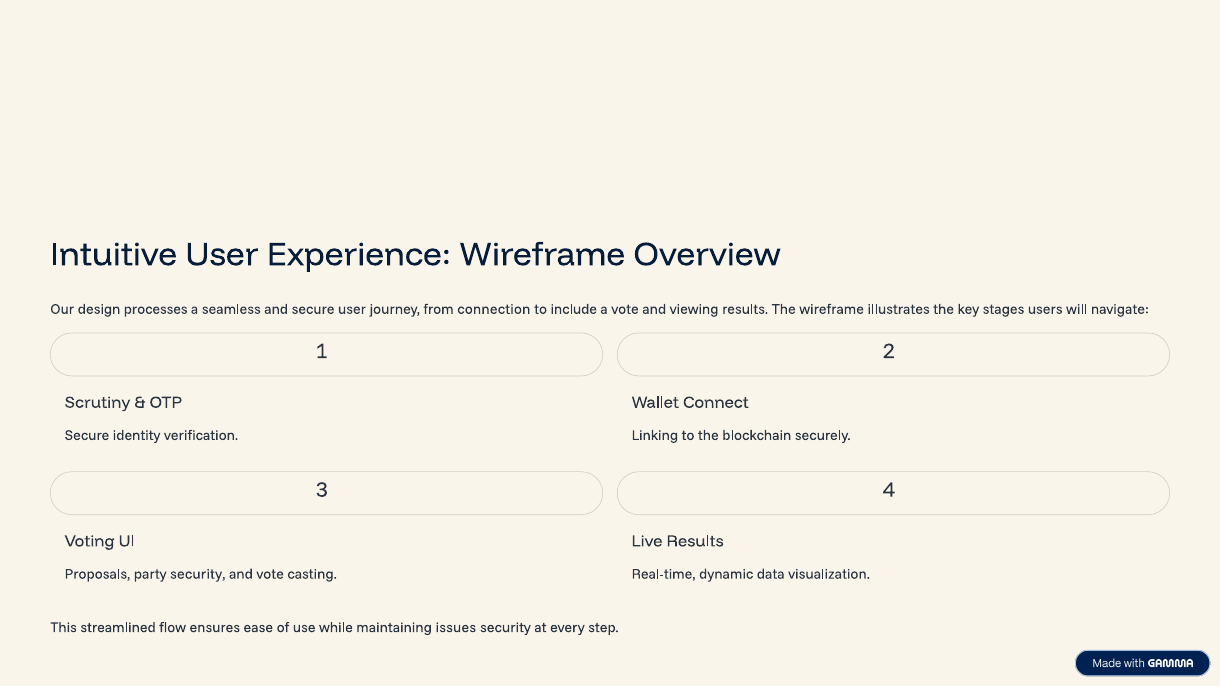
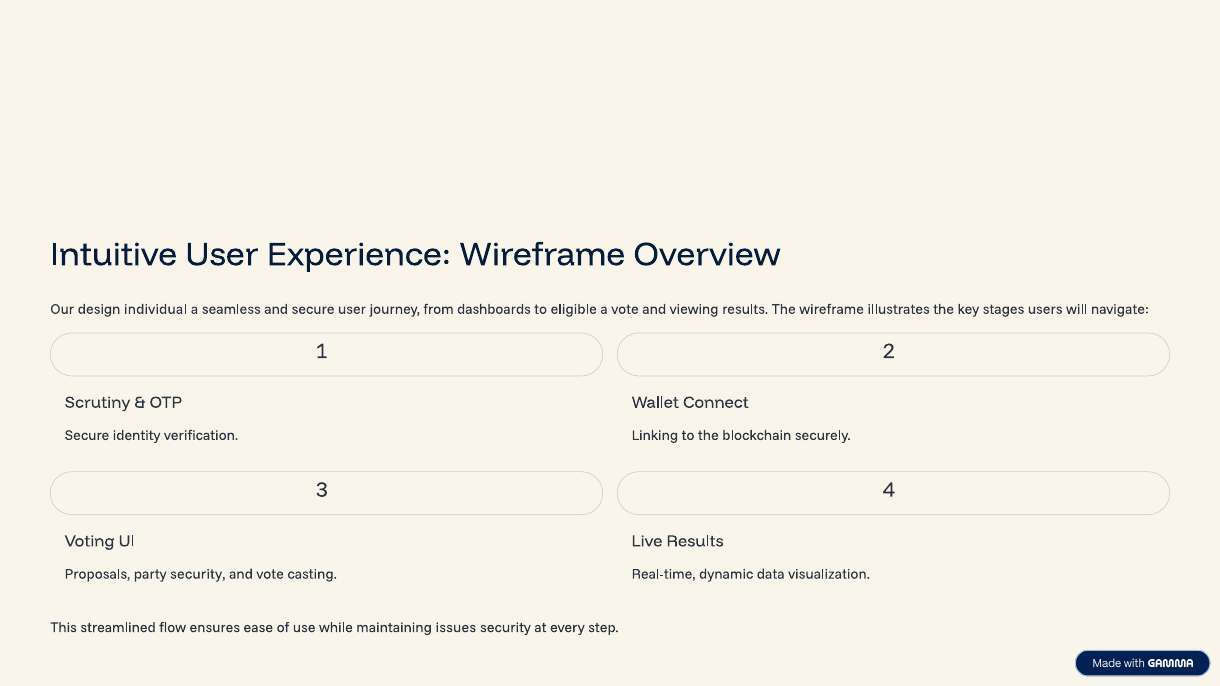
processes: processes -> individual (155, 309)
connection: connection -> dashboards (494, 309)
include: include -> eligible (574, 309)
